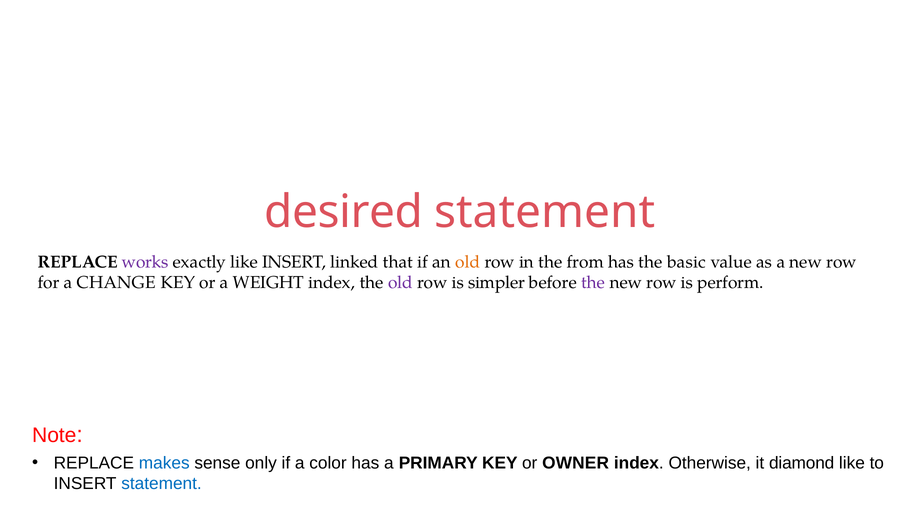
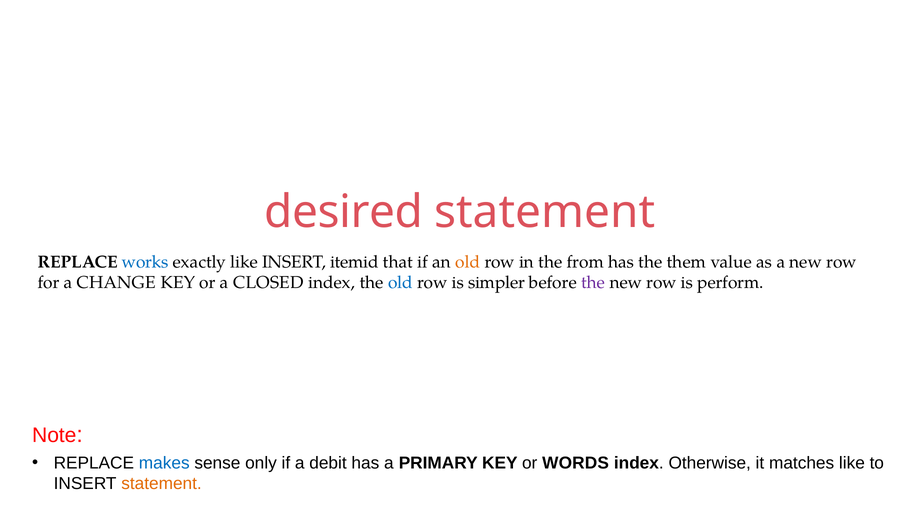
works colour: purple -> blue (145, 262)
linked: linked -> itemid (354, 262)
basic: basic -> them (686, 262)
WEIGHT: WEIGHT -> CLOSED (268, 283)
old colour: purple -> blue (400, 283)
color: color -> debit (328, 463)
OWNER: OWNER -> WORDS (576, 463)
diamond: diamond -> matches (802, 463)
statement colour: blue -> orange (162, 484)
